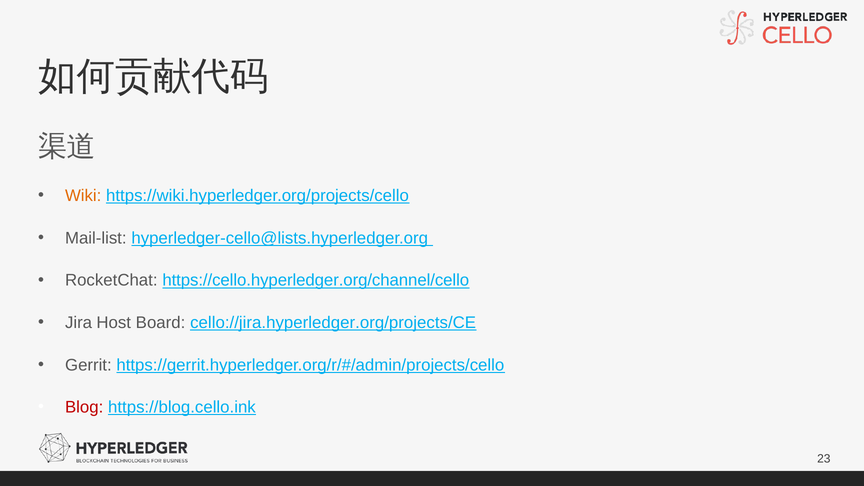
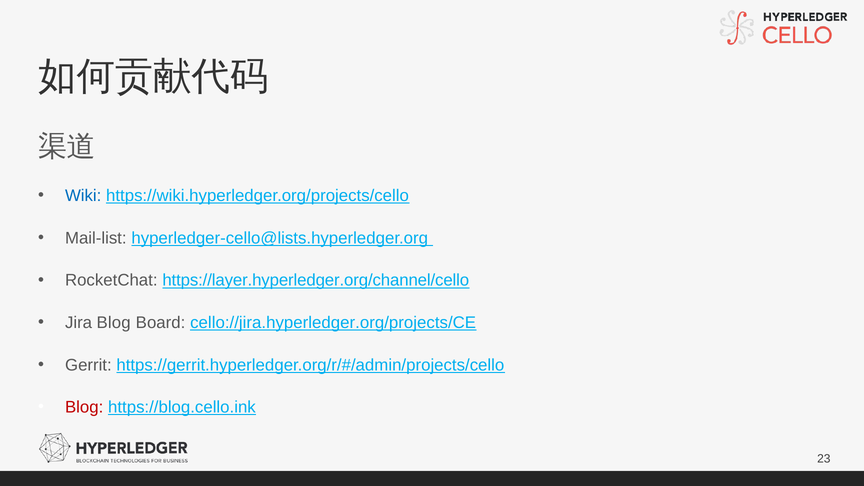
Wiki colour: orange -> blue (83, 196)
https://cello.hyperledger.org/channel/cello: https://cello.hyperledger.org/channel/cello -> https://layer.hyperledger.org/channel/cello (316, 280)
Jira Host: Host -> Blog (114, 323)
